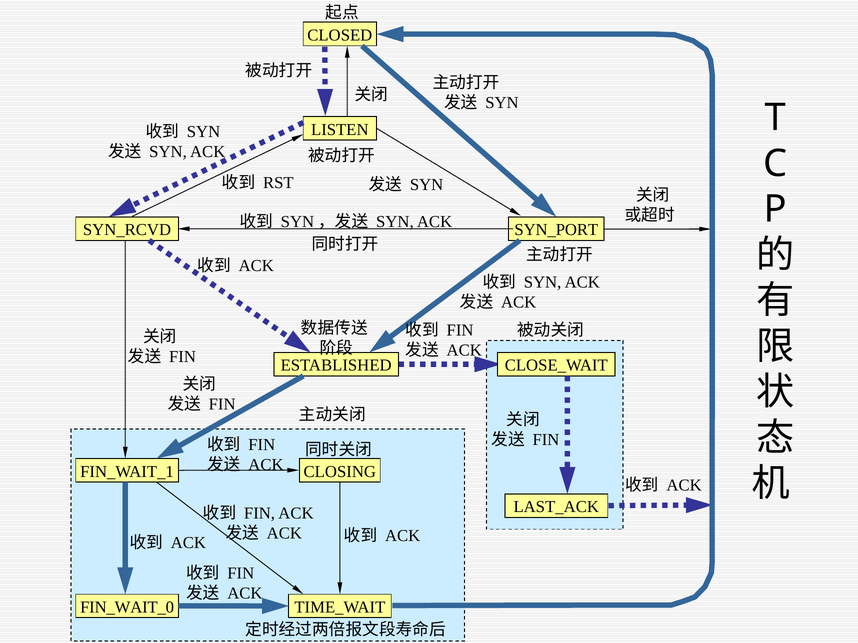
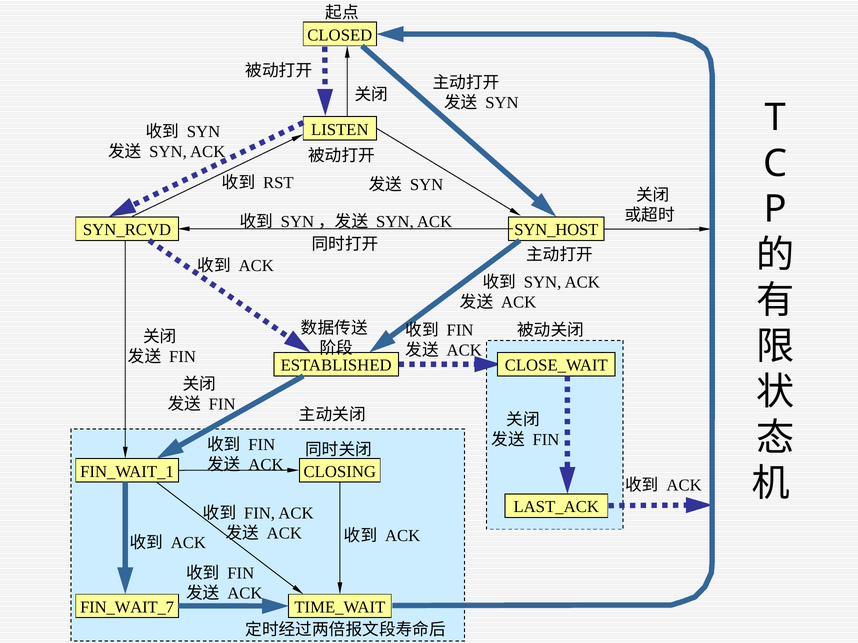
SYN_PORT: SYN_PORT -> SYN_HOST (556, 230)
FIN_WAIT_0: FIN_WAIT_0 -> FIN_WAIT_7 (127, 608)
